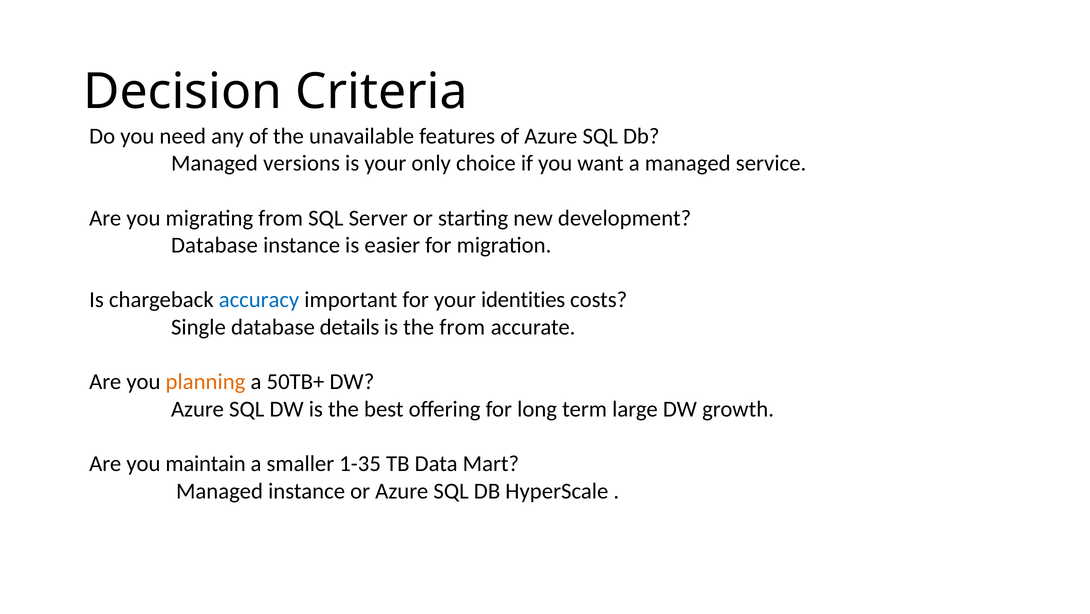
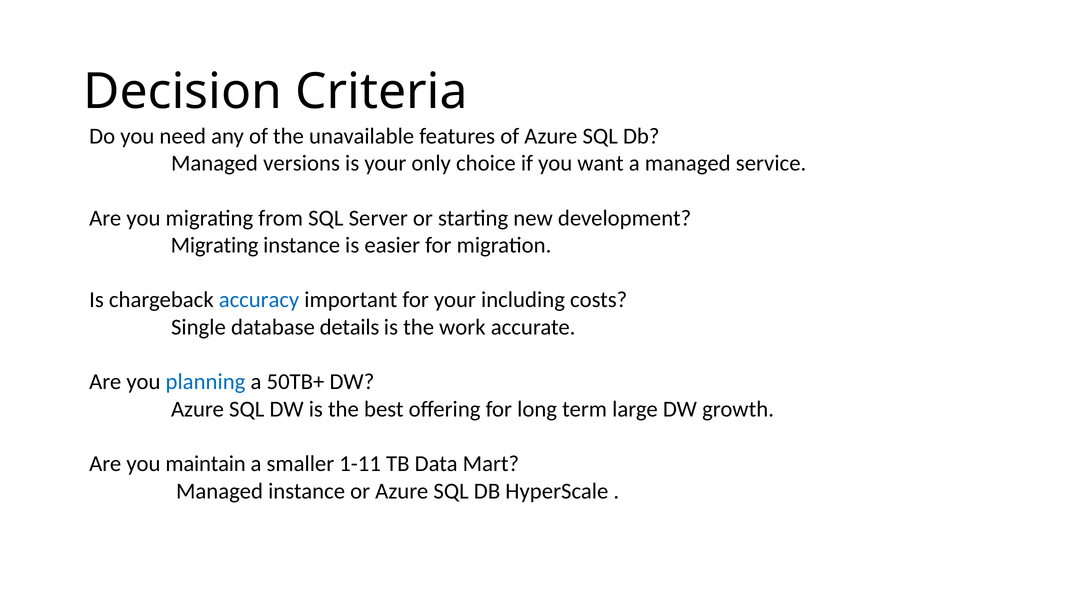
Database: Database -> Migrating (215, 245)
identities: identities -> including (523, 300)
the from: from -> work (462, 327)
planning colour: orange -> blue (205, 382)
1-35: 1-35 -> 1-11 (360, 463)
